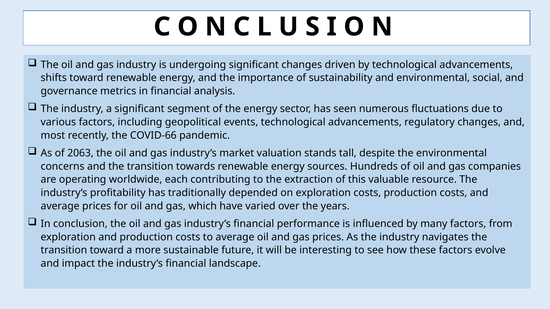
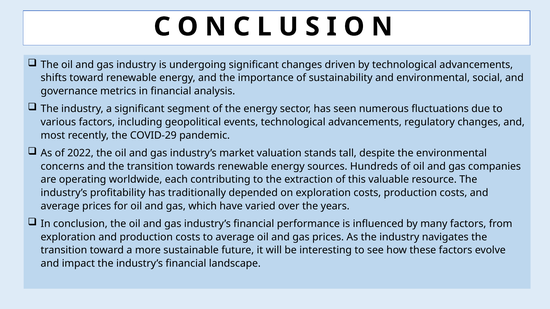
COVID-66: COVID-66 -> COVID-29 (153, 135)
2063: 2063 -> 2022 (80, 153)
